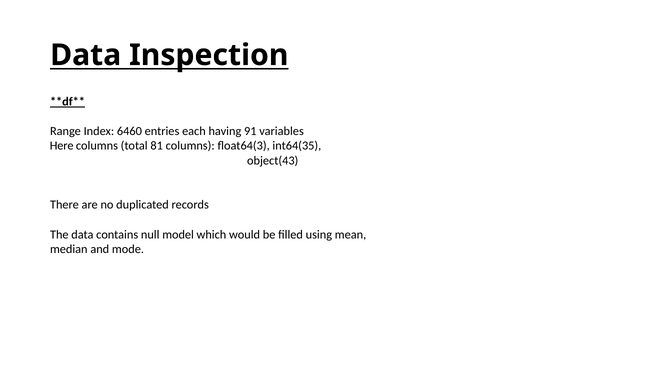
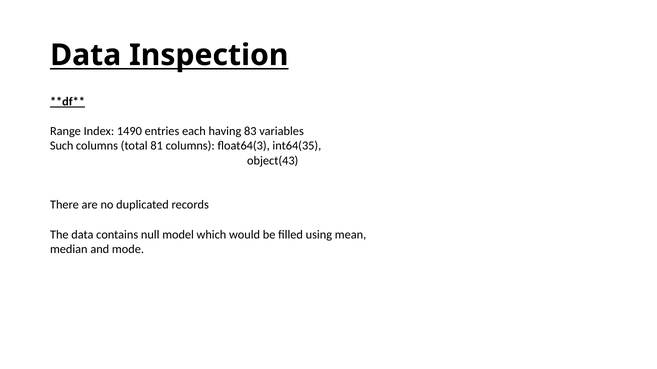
6460: 6460 -> 1490 (129, 131)
91: 91 -> 83 (250, 131)
Here: Here -> Such (62, 146)
